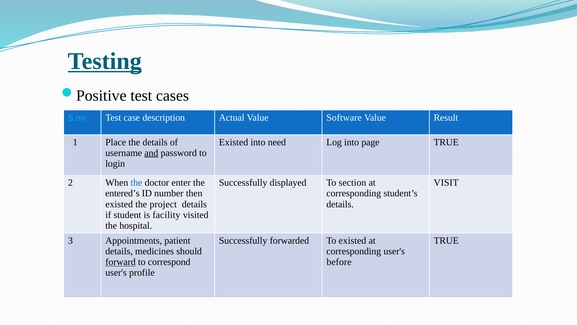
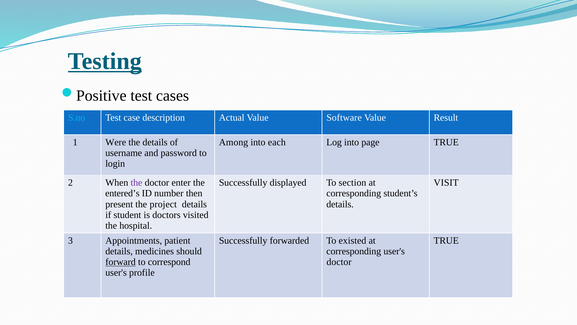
Place: Place -> Were (116, 142)
Existed: Existed -> Among (234, 142)
need: need -> each (277, 142)
and underline: present -> none (151, 153)
the colour: blue -> purple (136, 183)
existed: existed -> present (119, 204)
facility: facility -> doctors (166, 215)
before: before -> doctor (339, 262)
